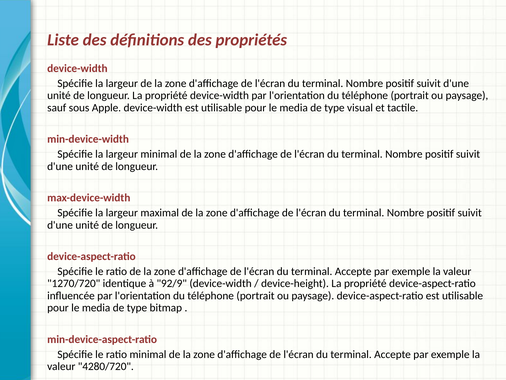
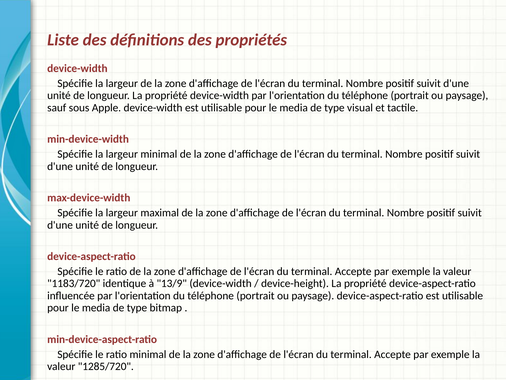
1270/720: 1270/720 -> 1183/720 (74, 283)
92/9: 92/9 -> 13/9 (172, 283)
4280/720: 4280/720 -> 1285/720 (106, 366)
